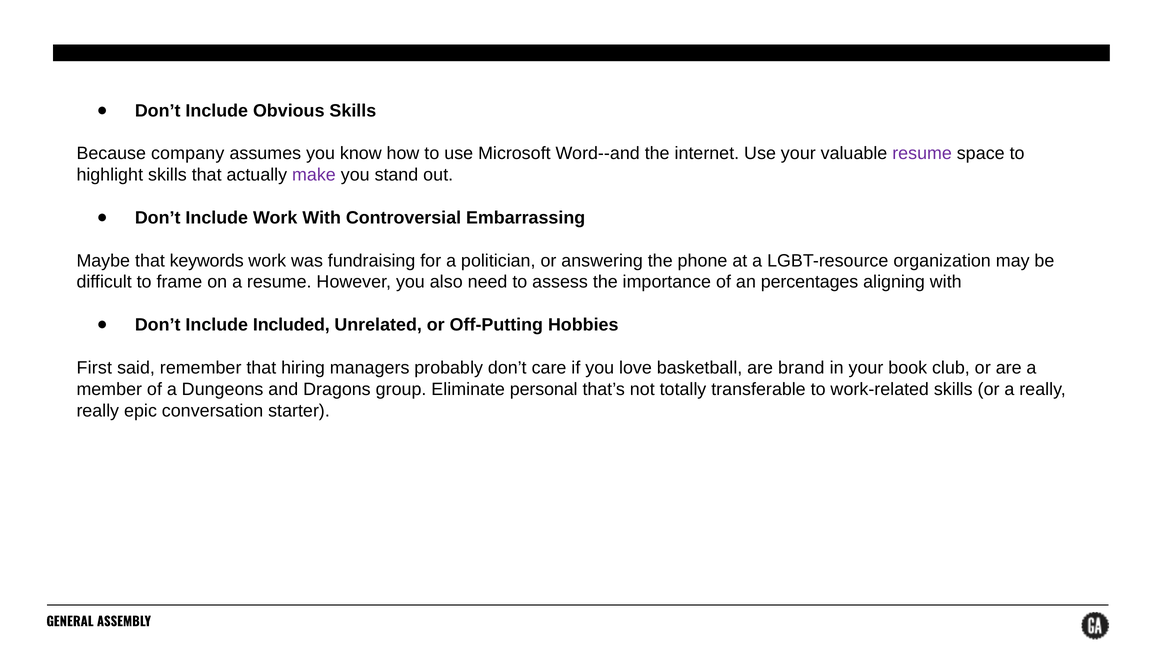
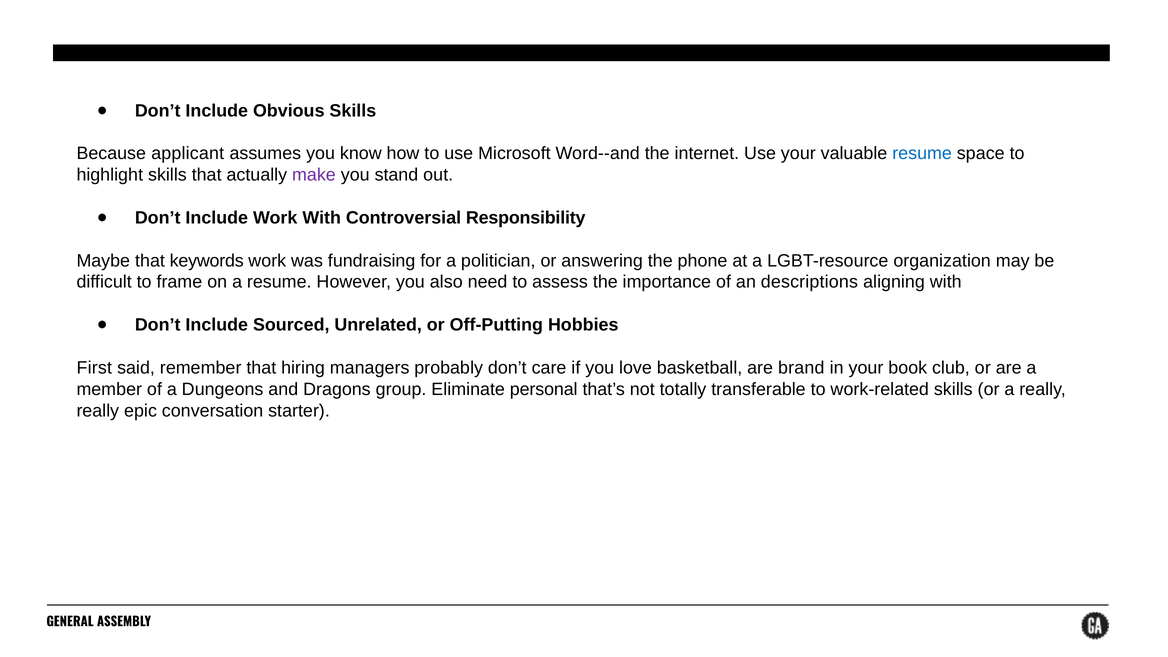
company: company -> applicant (188, 153)
resume colour: purple -> blue (922, 153)
Embarrassing: Embarrassing -> Responsibility (526, 218)
percentages: percentages -> descriptions (809, 282)
Included: Included -> Sourced (291, 325)
